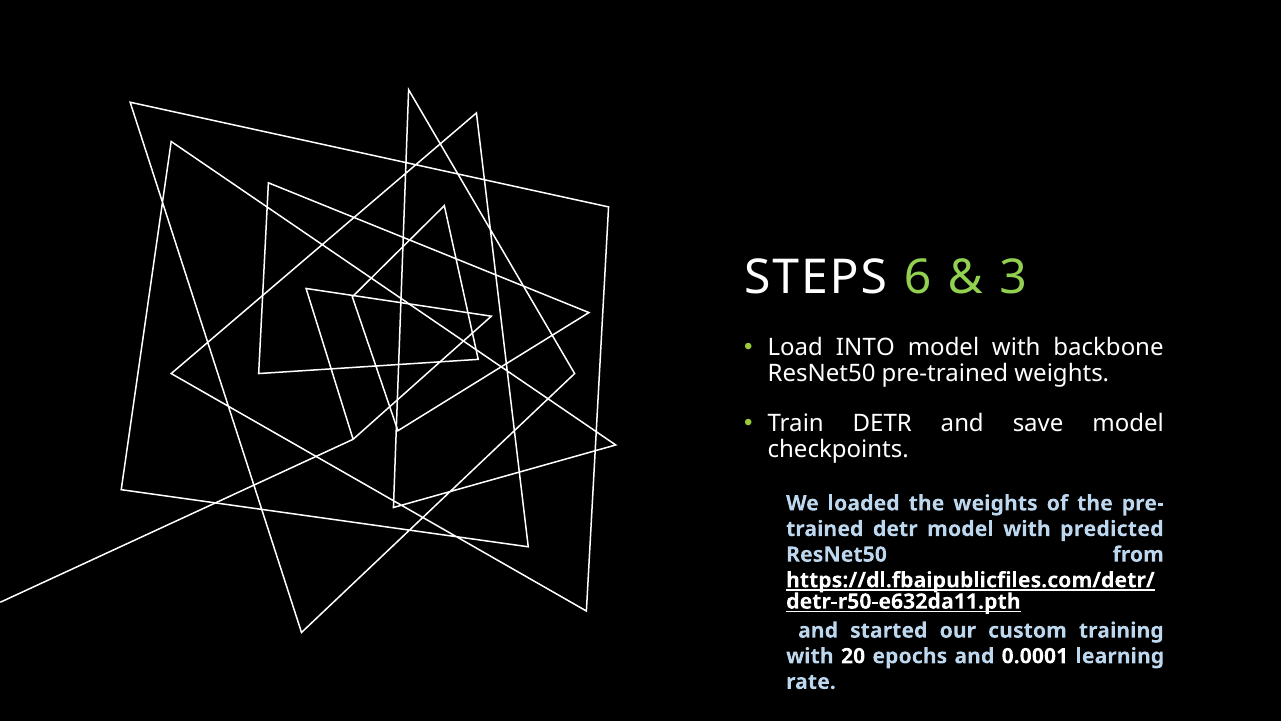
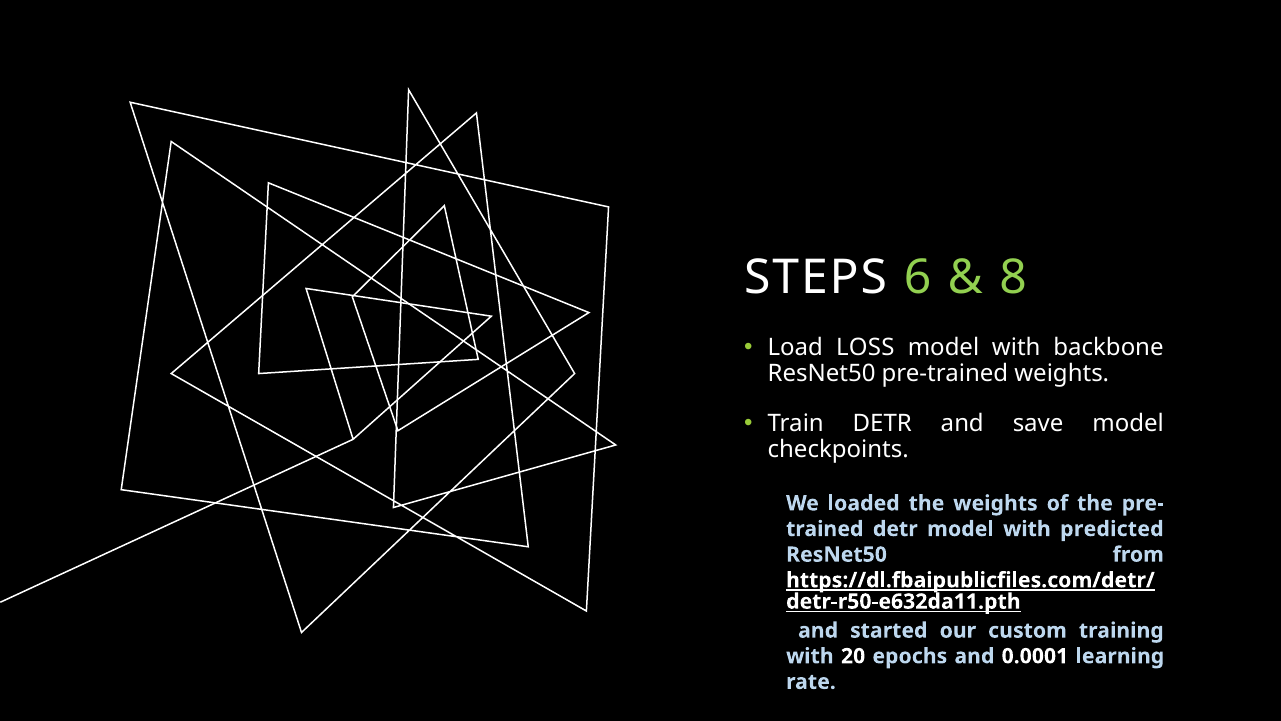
3: 3 -> 8 (1013, 277)
INTO: INTO -> LOSS (865, 347)
